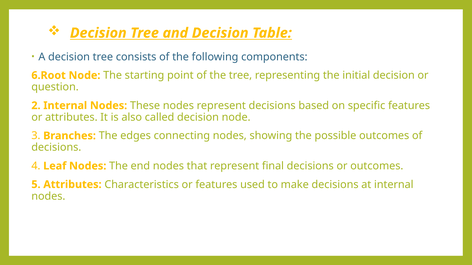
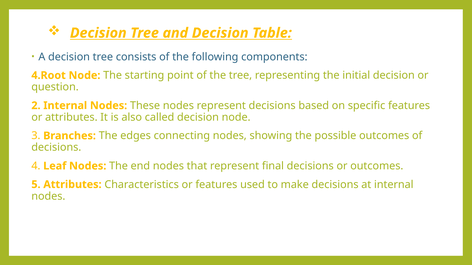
6.Root: 6.Root -> 4.Root (49, 76)
